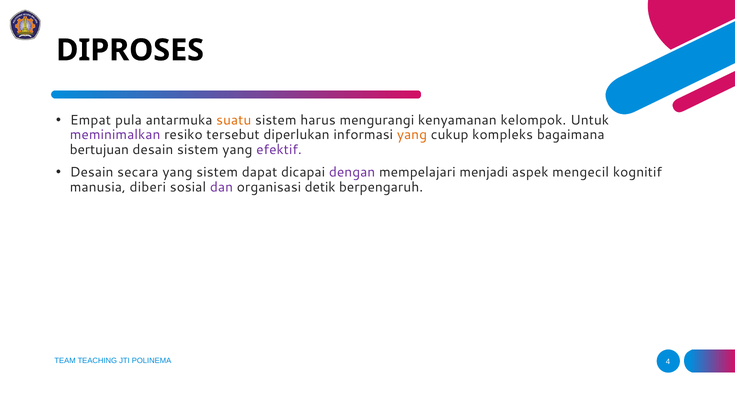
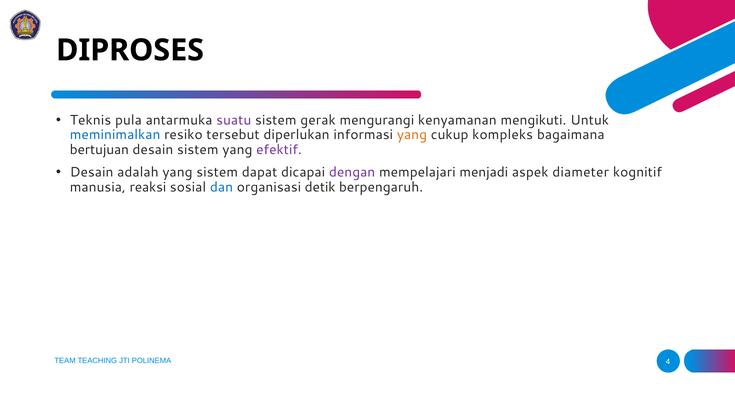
Empat: Empat -> Teknis (91, 120)
suatu colour: orange -> purple (234, 120)
harus: harus -> gerak (318, 120)
kelompok: kelompok -> mengikuti (533, 120)
meminimalkan colour: purple -> blue (115, 135)
secara: secara -> adalah (138, 173)
mengecil: mengecil -> diameter (581, 173)
diberi: diberi -> reaksi (148, 187)
dan colour: purple -> blue (222, 187)
